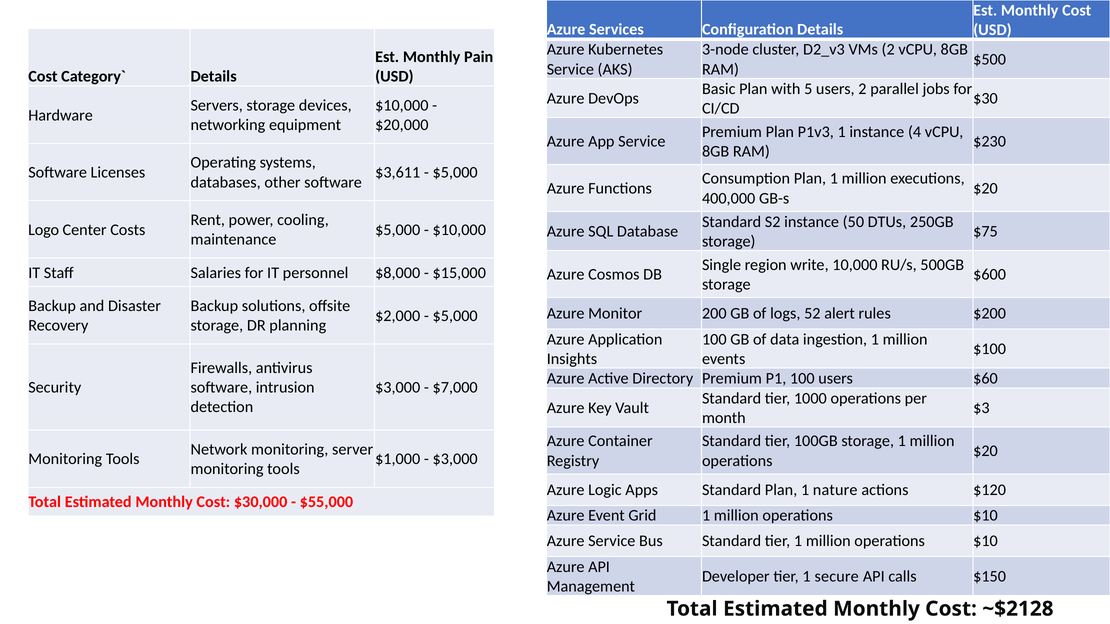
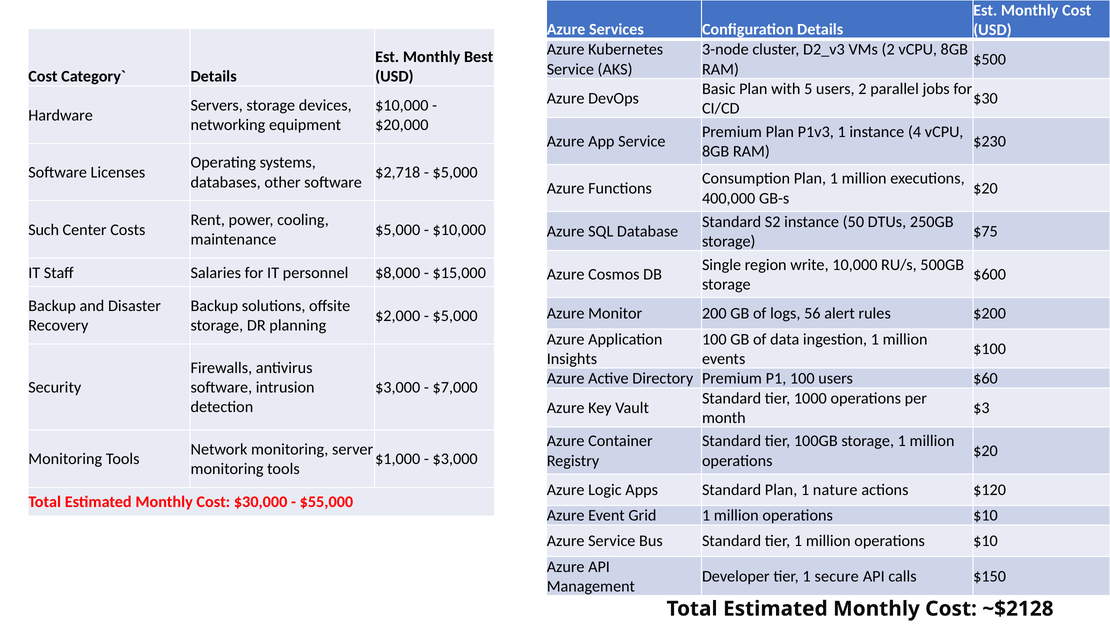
Pain: Pain -> Best (479, 57)
$3,611: $3,611 -> $2,718 (398, 173)
Logo: Logo -> Such (44, 230)
52: 52 -> 56 (812, 314)
